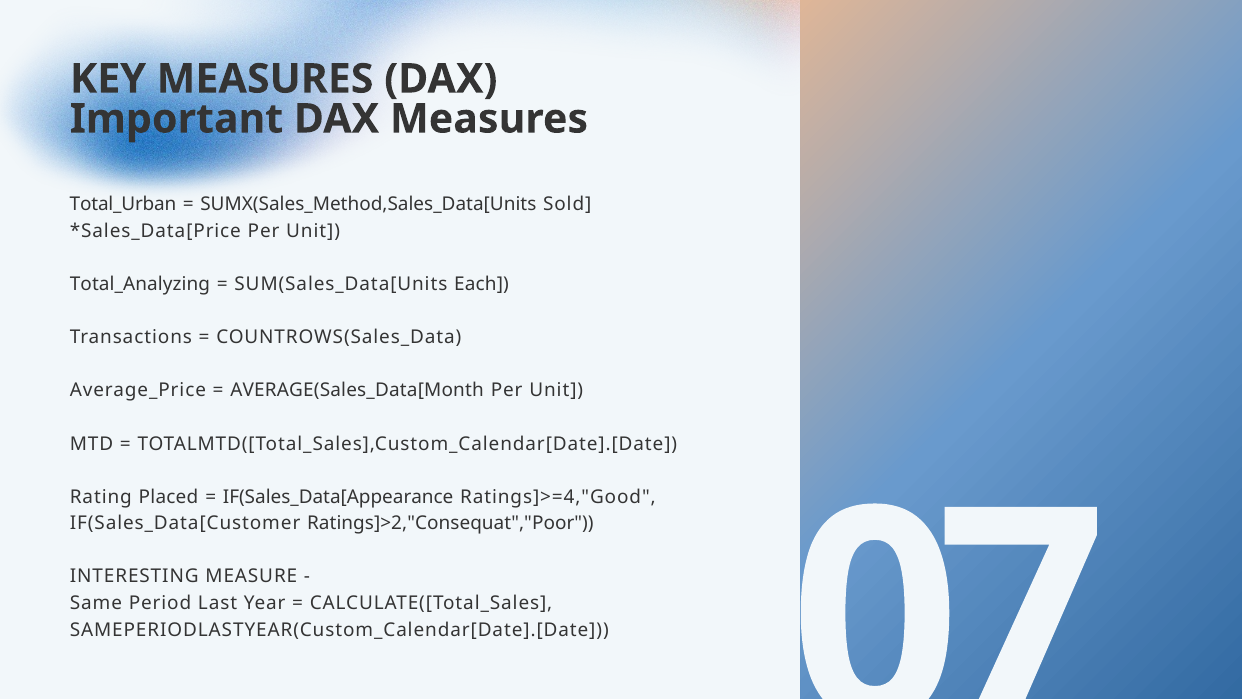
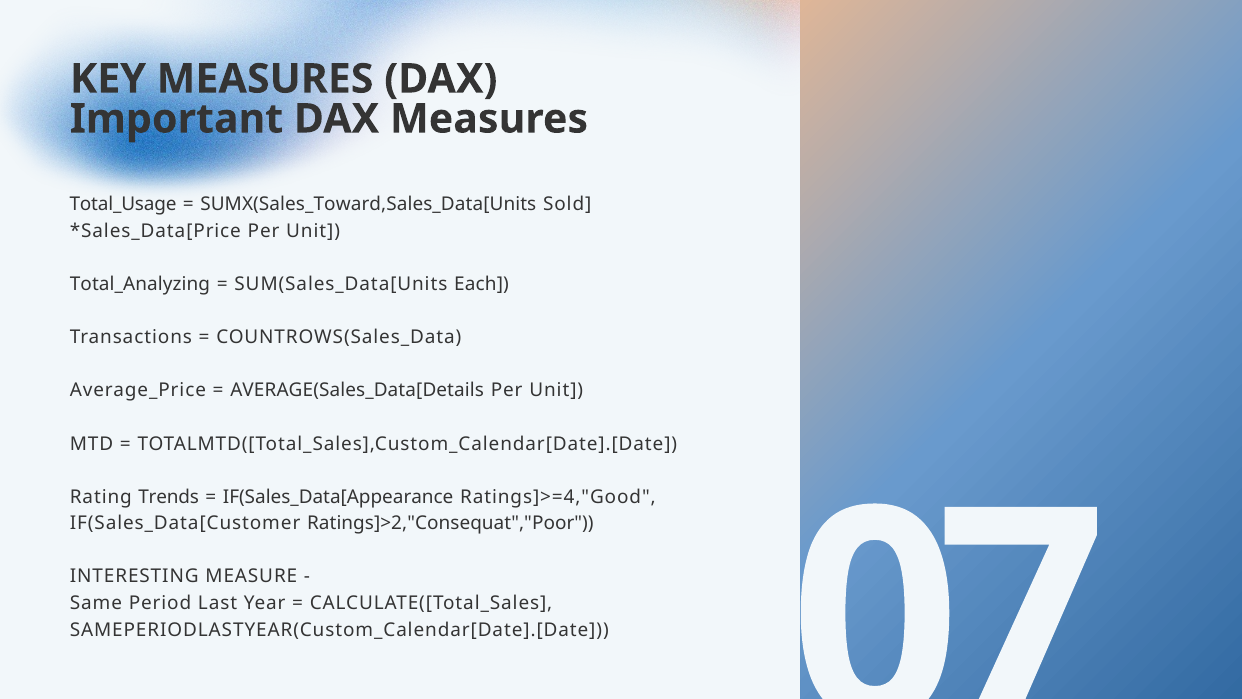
Total_Urban: Total_Urban -> Total_Usage (123, 205)
SUMX(Sales_Method,Sales_Data[Units: SUMX(Sales_Method,Sales_Data[Units -> SUMX(Sales_Toward,Sales_Data[Units (368, 205)
AVERAGE(Sales_Data[Month: AVERAGE(Sales_Data[Month -> AVERAGE(Sales_Data[Details (357, 390)
Placed: Placed -> Trends (169, 497)
